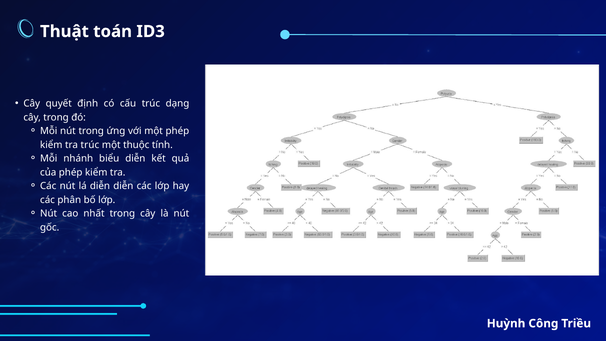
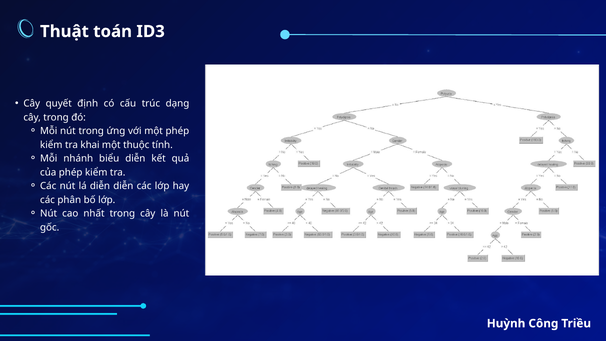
tra trúc: trúc -> khai (90, 145)
